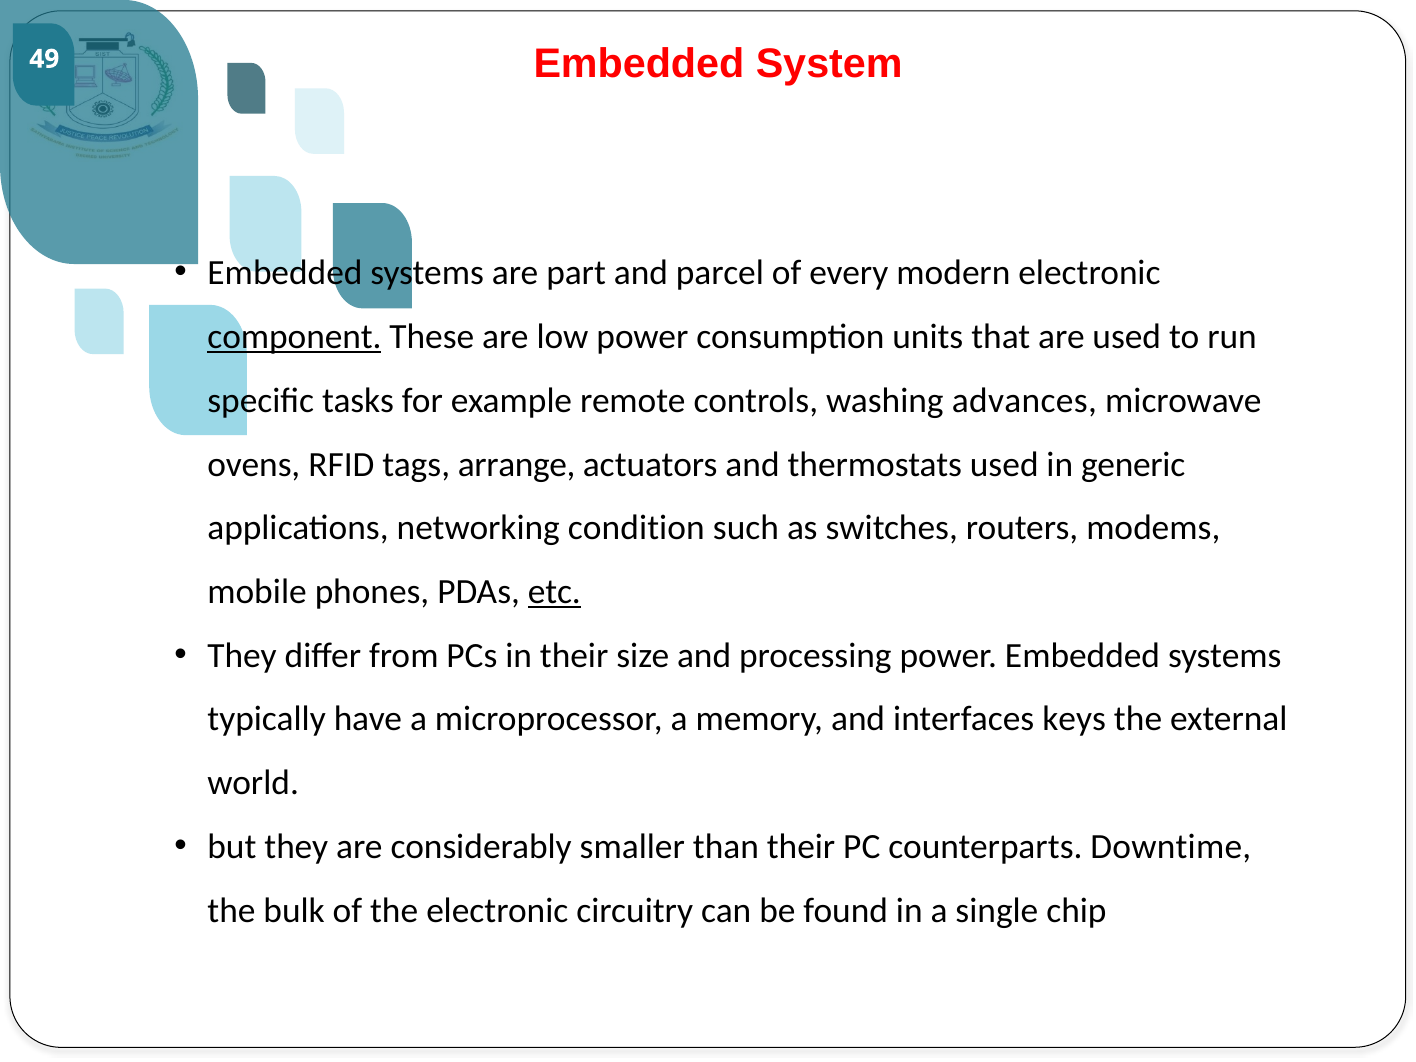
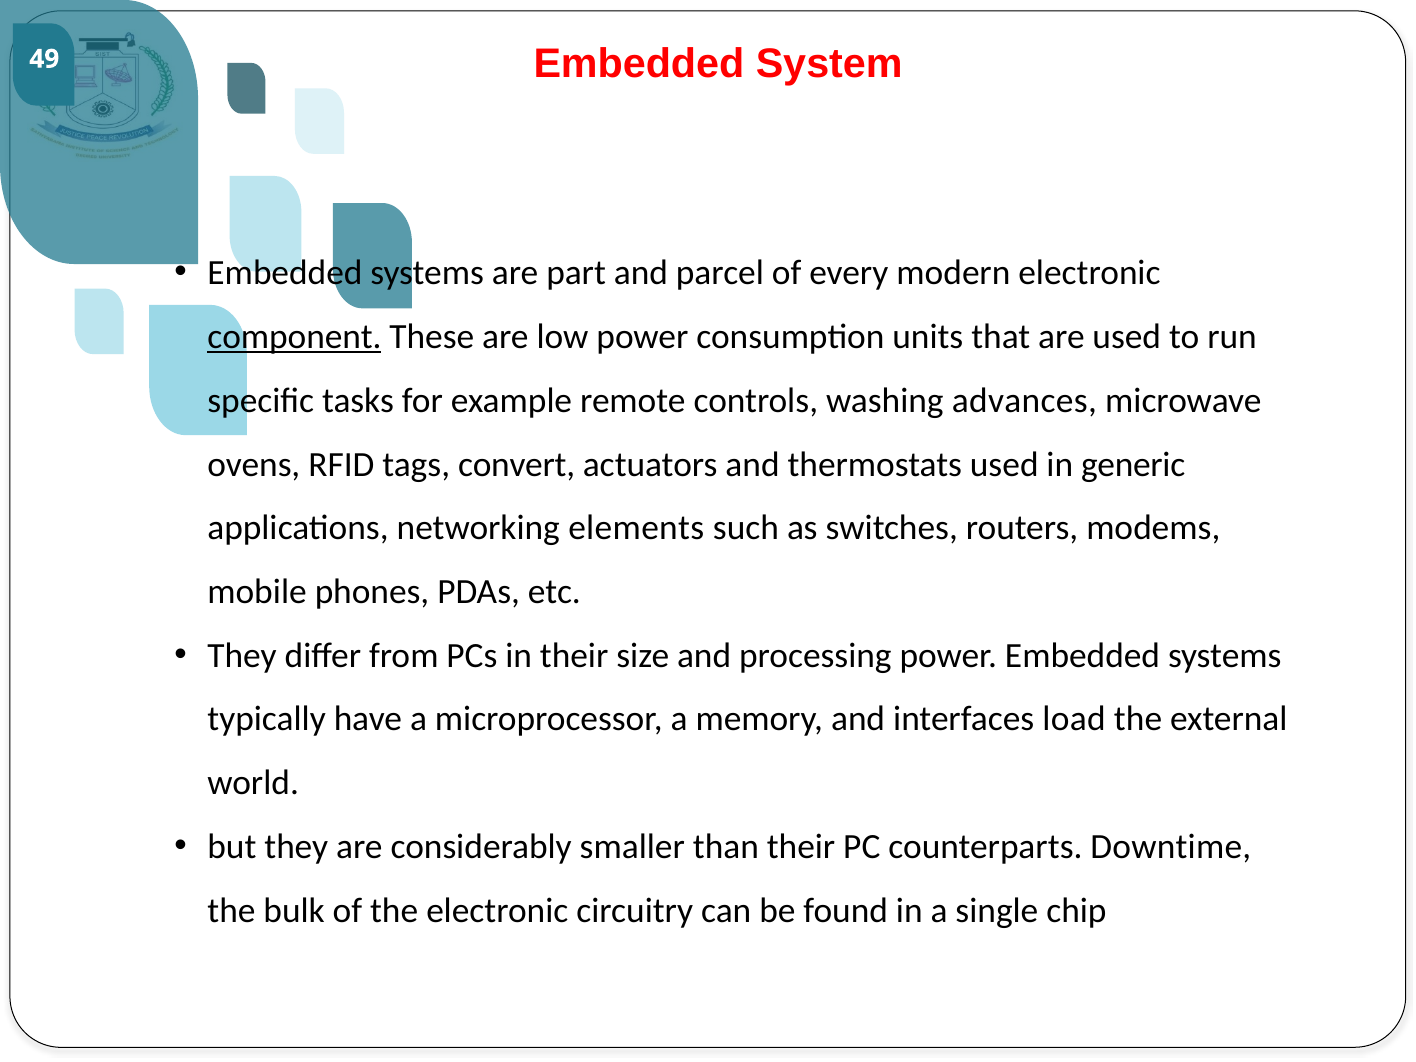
arrange: arrange -> convert (517, 464)
condition: condition -> elements (636, 528)
etc underline: present -> none (554, 592)
keys: keys -> load (1074, 719)
